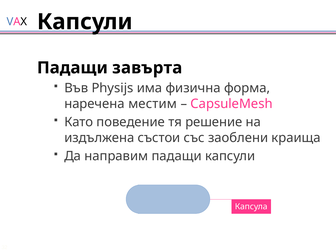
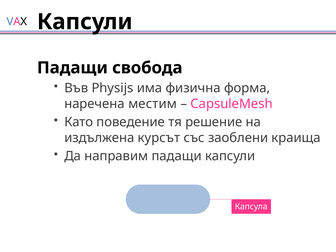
завърта: завърта -> свобода (147, 68)
състои: състои -> курсът (159, 138)
